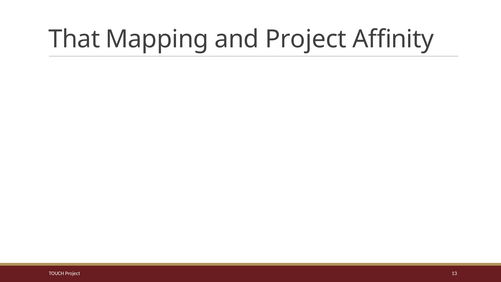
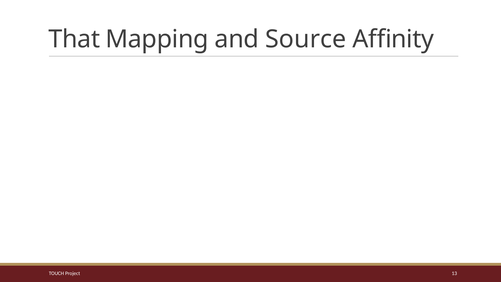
and Project: Project -> Source (306, 39)
